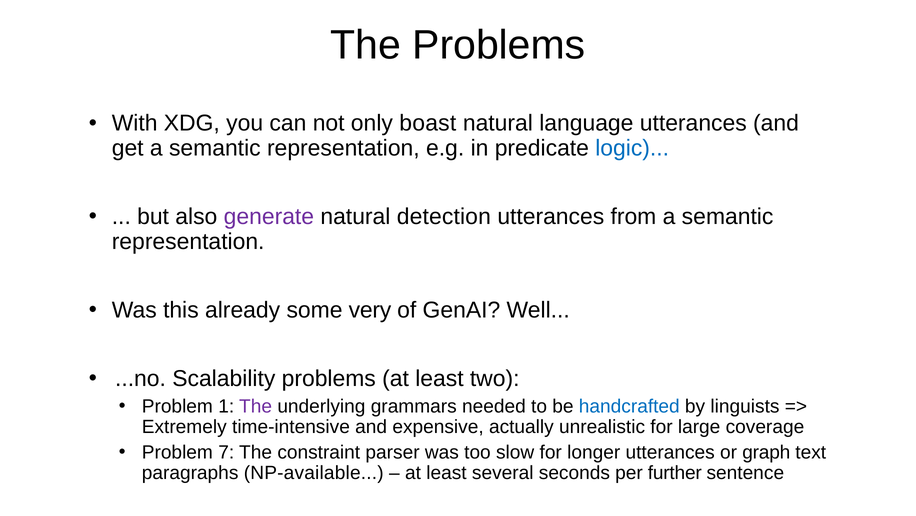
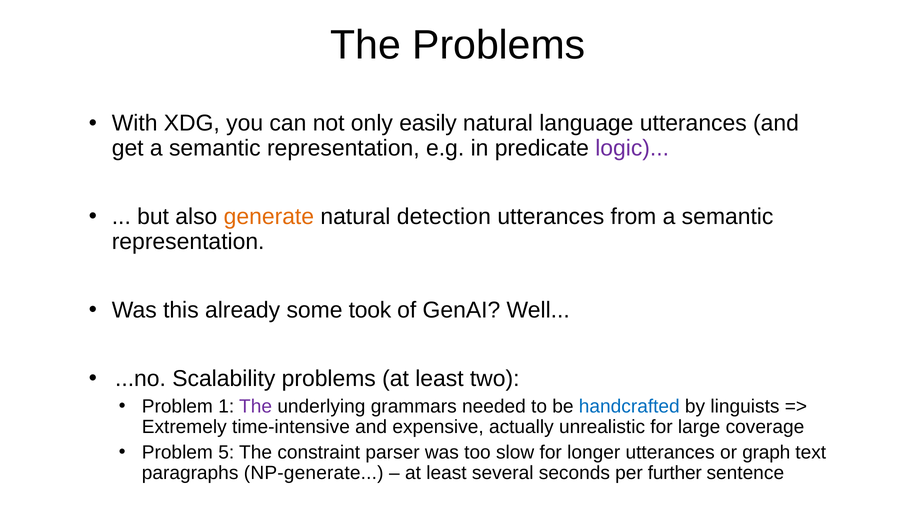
boast: boast -> easily (428, 123)
logic colour: blue -> purple (632, 148)
generate colour: purple -> orange (269, 216)
very: very -> took (370, 310)
7: 7 -> 5 (226, 452)
NP-available: NP-available -> NP-generate (314, 472)
